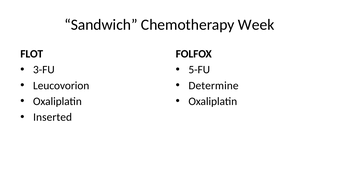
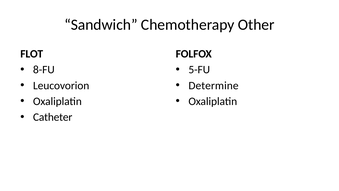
Week: Week -> Other (256, 25)
3-FU: 3-FU -> 8-FU (44, 70)
Inserted: Inserted -> Catheter (53, 117)
